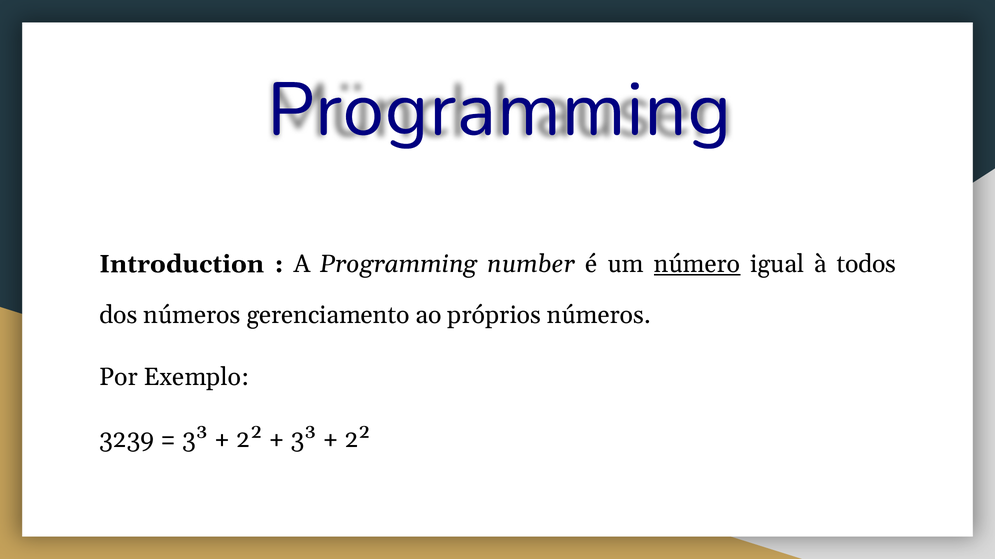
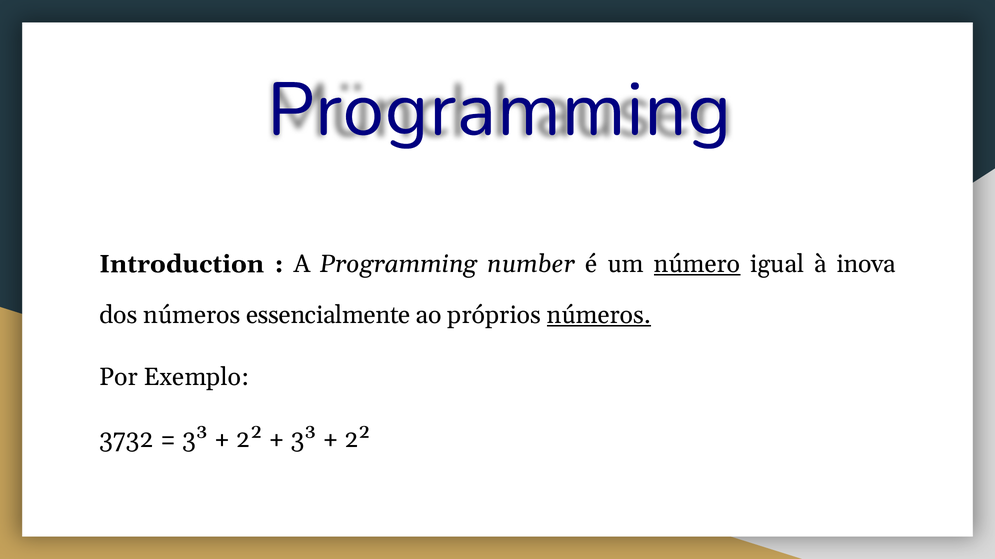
todos: todos -> inova (866, 264)
gerenciamento: gerenciamento -> essencialmente (328, 315)
números underline: none -> present (599, 315)
3239: 3239 -> 3732 (127, 440)
